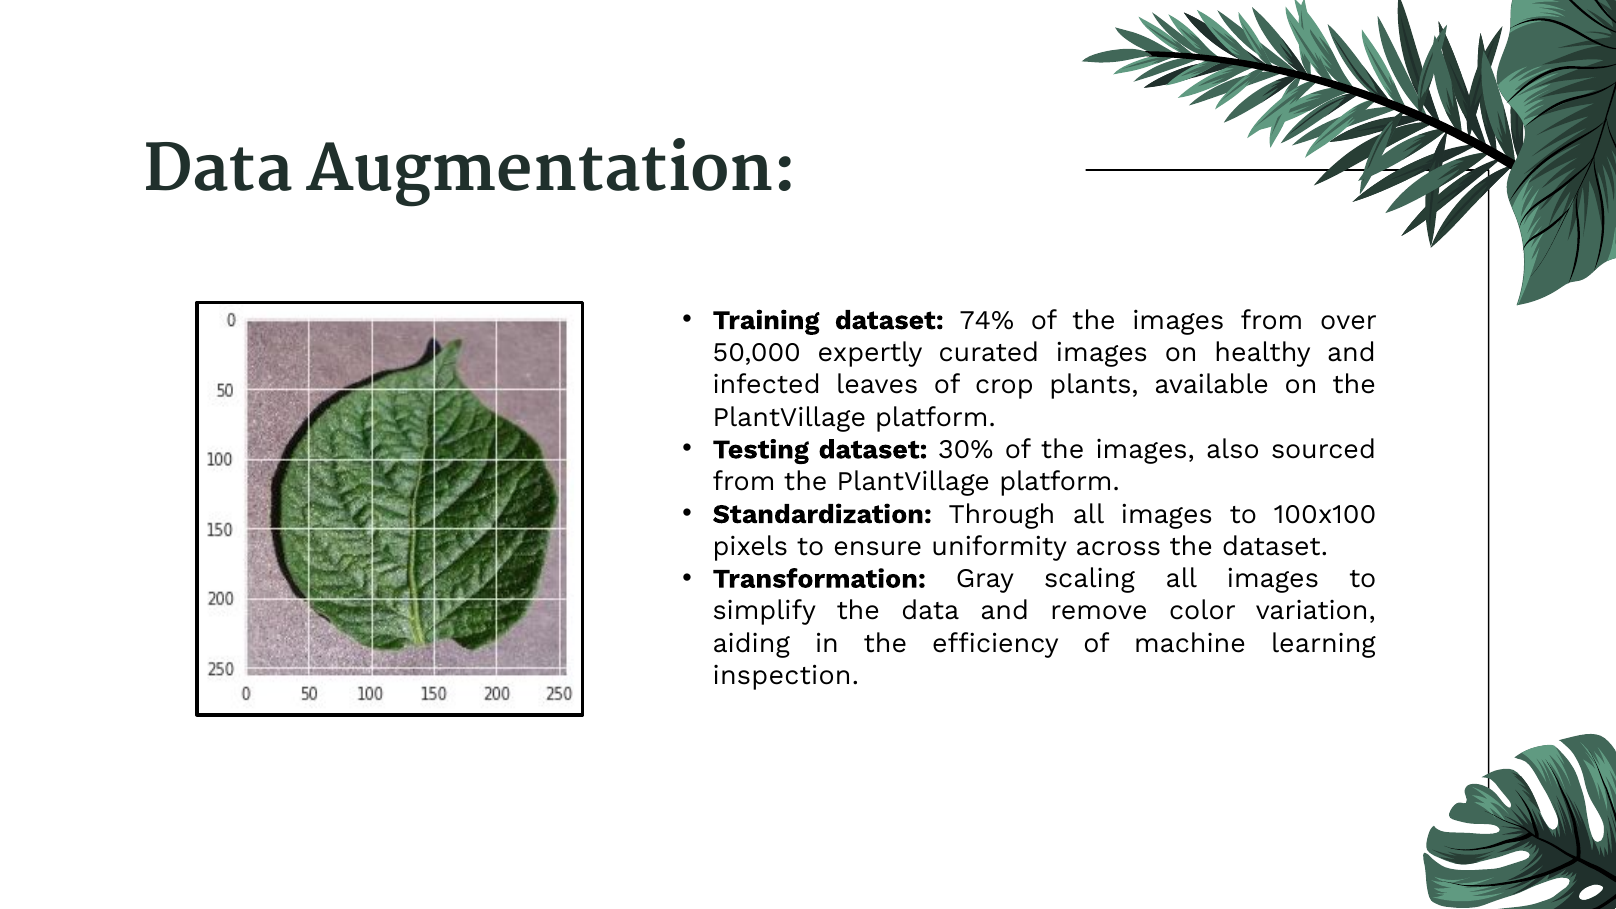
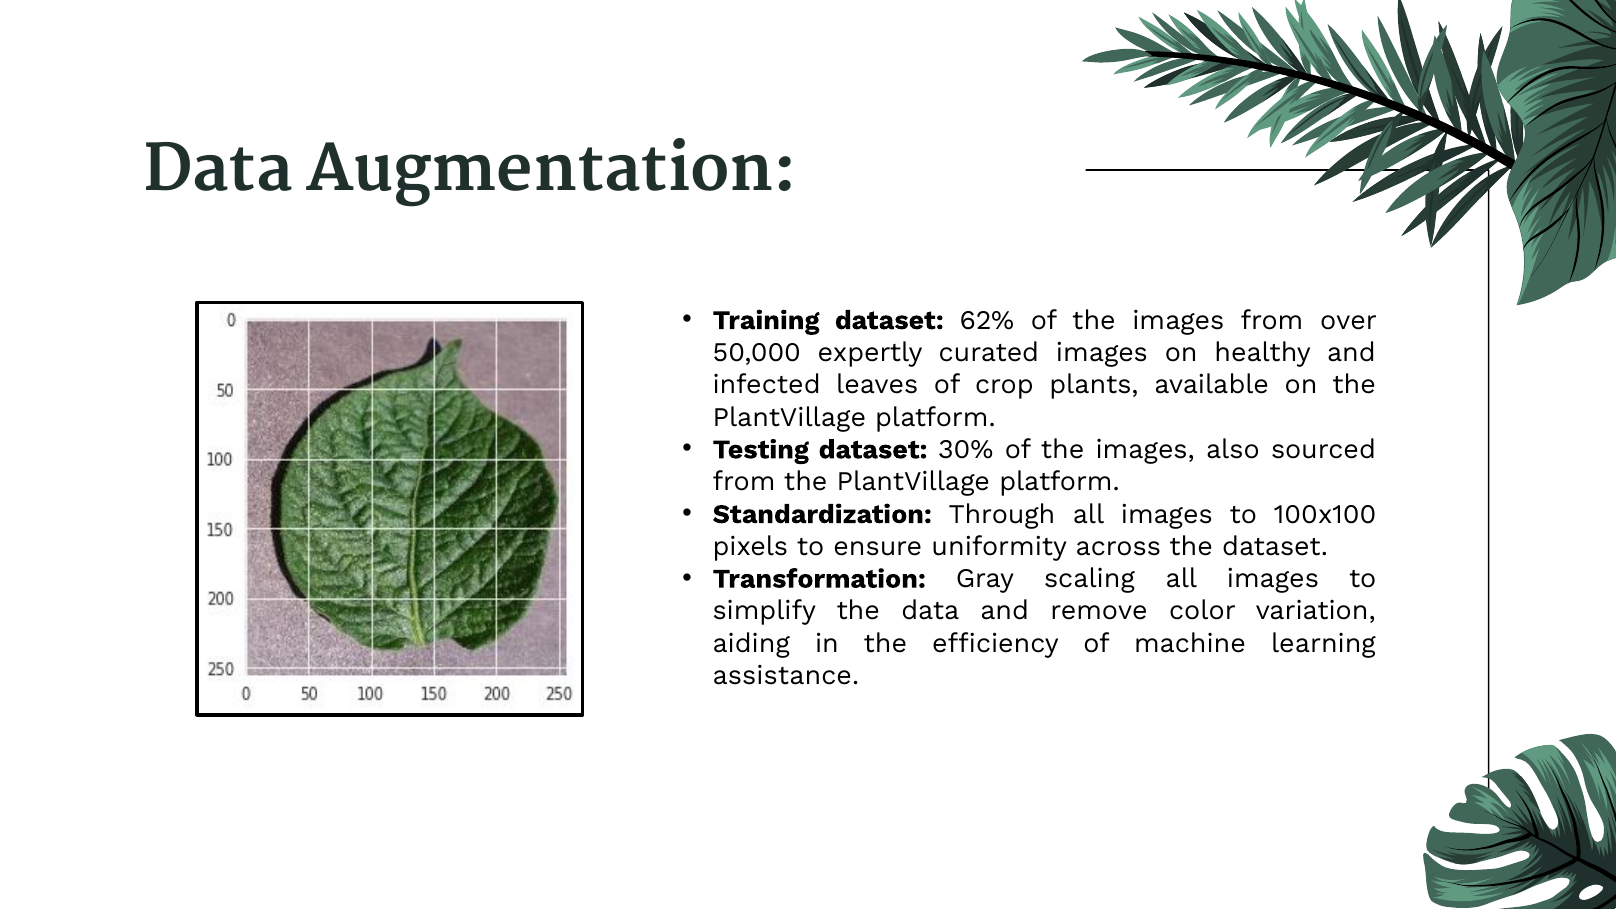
74%: 74% -> 62% (987, 320)
inspection: inspection -> assistance (786, 676)
